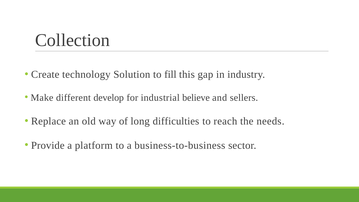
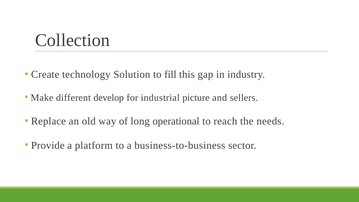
believe: believe -> picture (196, 98)
difficulties: difficulties -> operational (176, 121)
